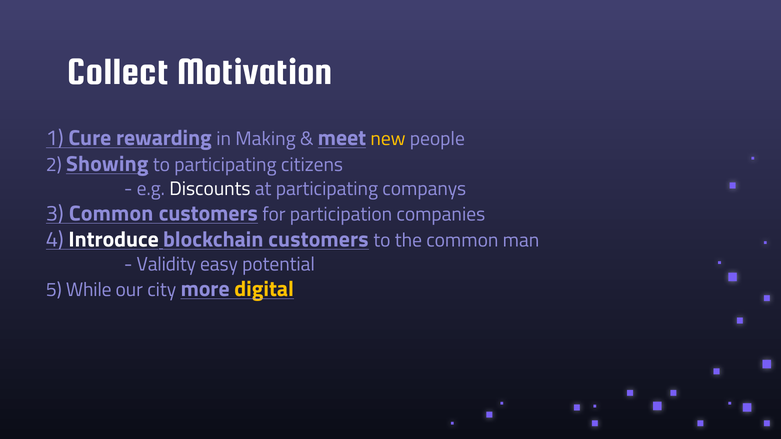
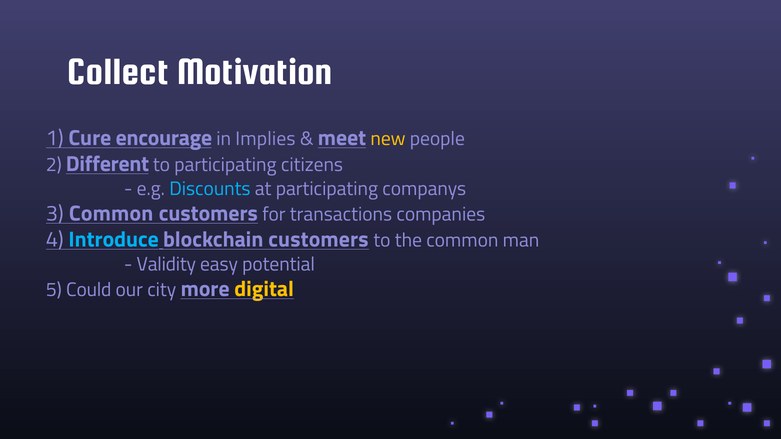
rewarding: rewarding -> encourage (164, 138)
Making: Making -> Implies (265, 139)
Showing: Showing -> Different (107, 164)
Discounts colour: white -> light blue (210, 189)
participation: participation -> transactions (341, 214)
Introduce colour: white -> light blue (114, 240)
While: While -> Could (89, 290)
